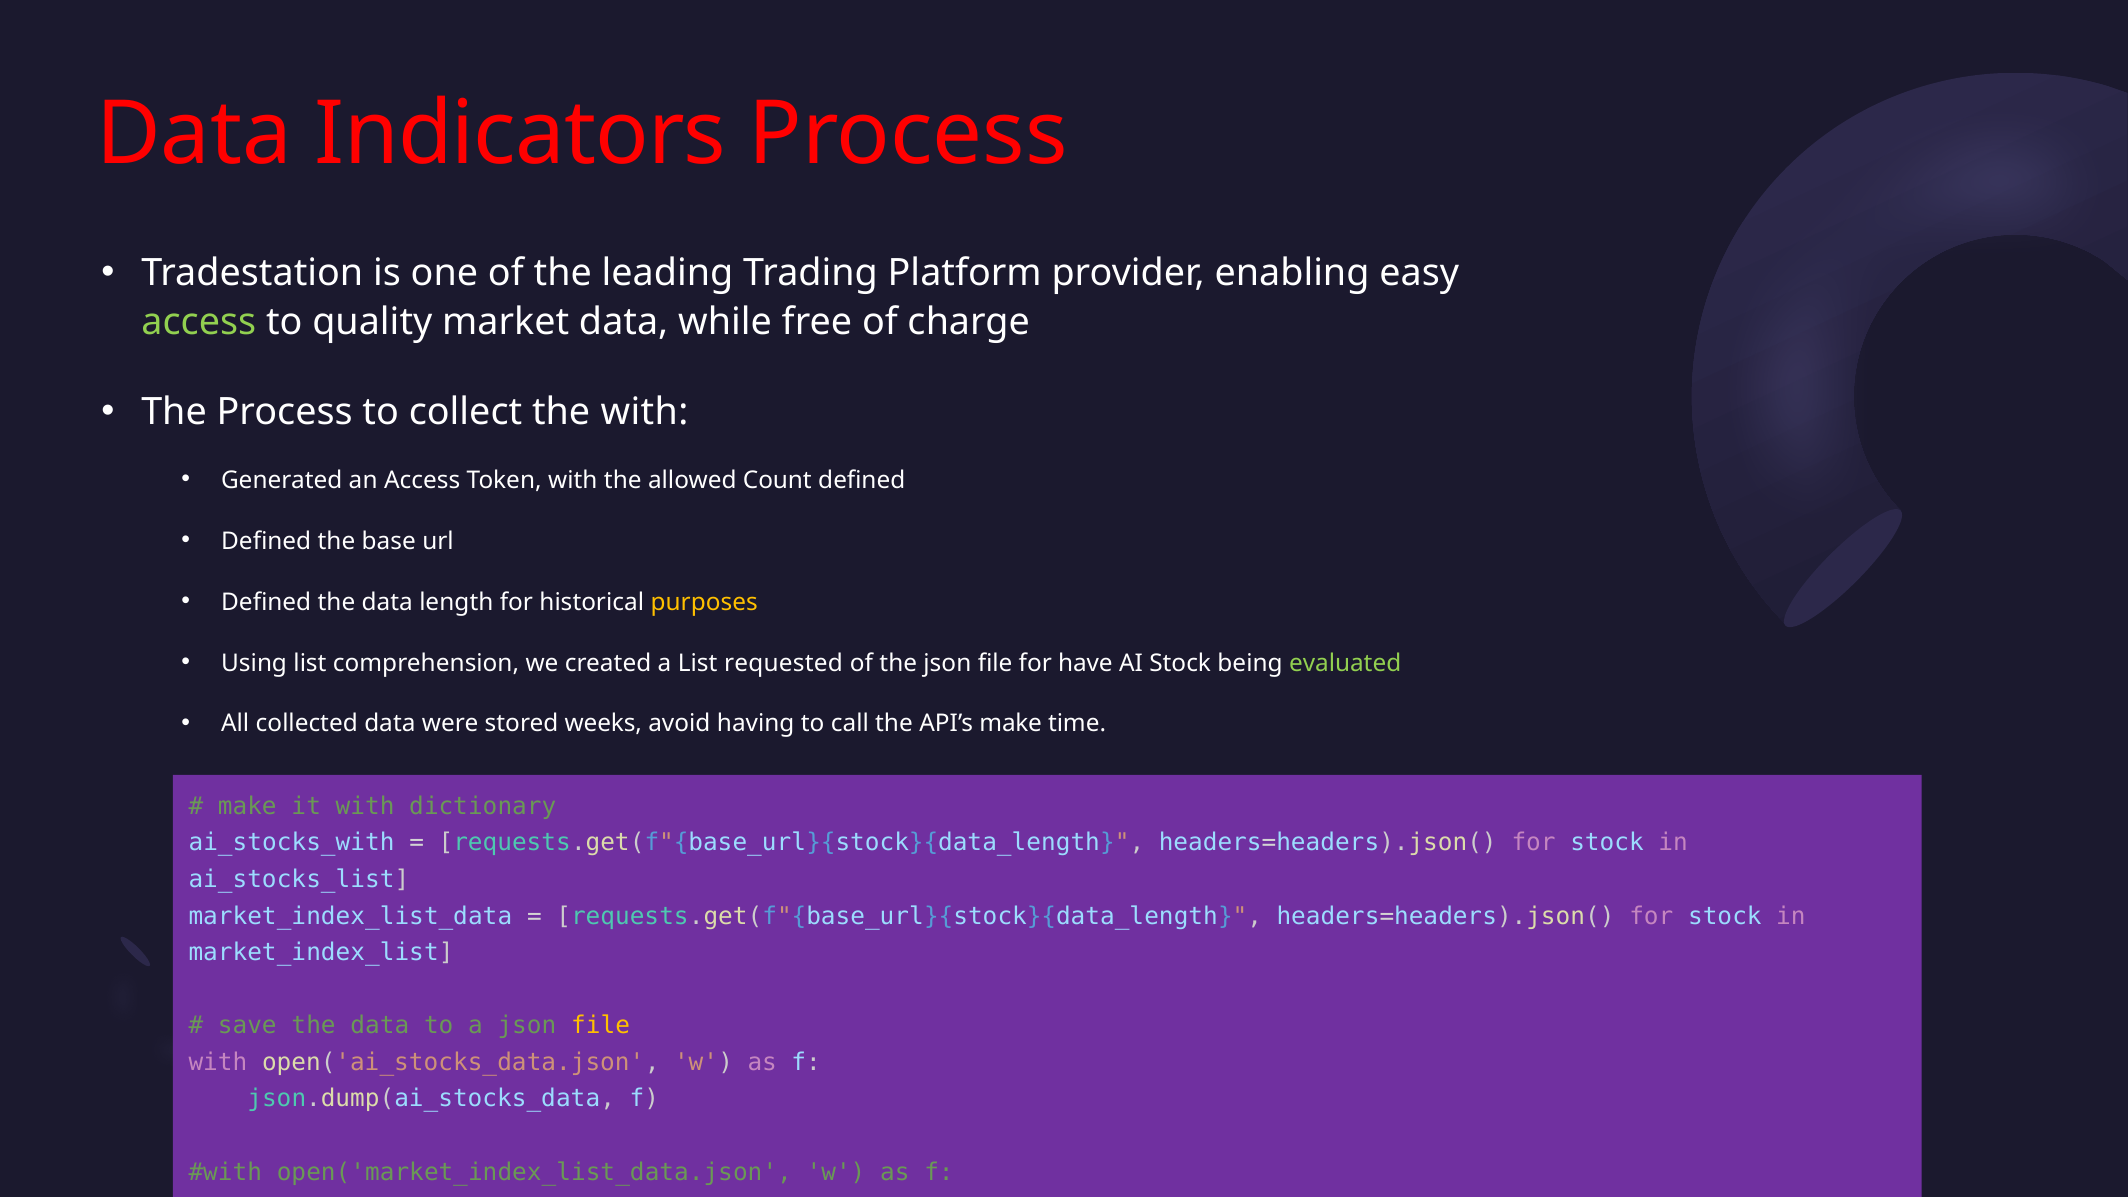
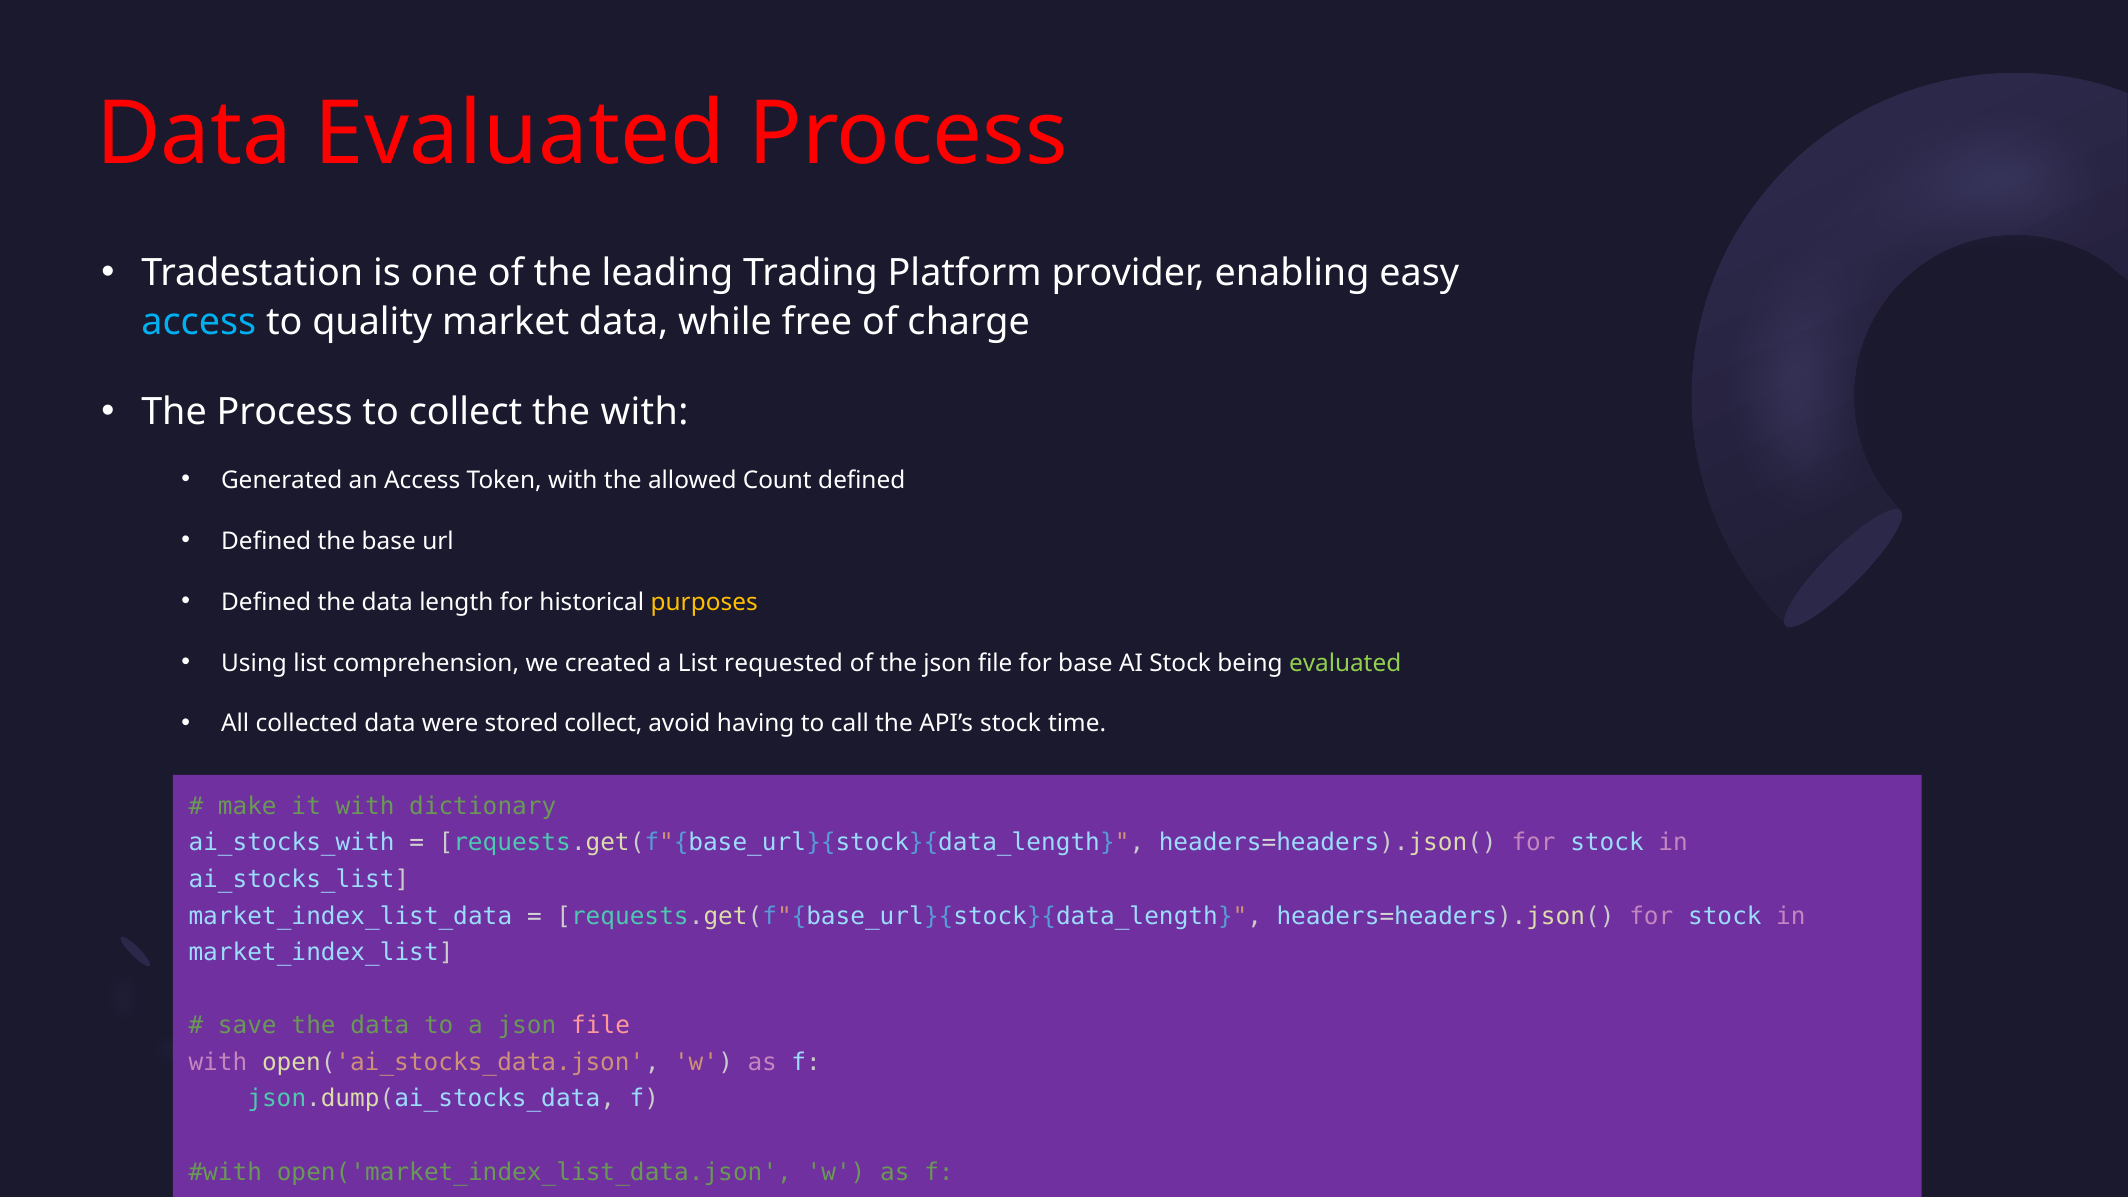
Data Indicators: Indicators -> Evaluated (520, 134)
access colour: light green -> light blue (199, 322)
for have: have -> base (1085, 663)
stored weeks: weeks -> collect (603, 724)
API’s make: make -> stock (1010, 724)
file colour: yellow -> pink (601, 1026)
